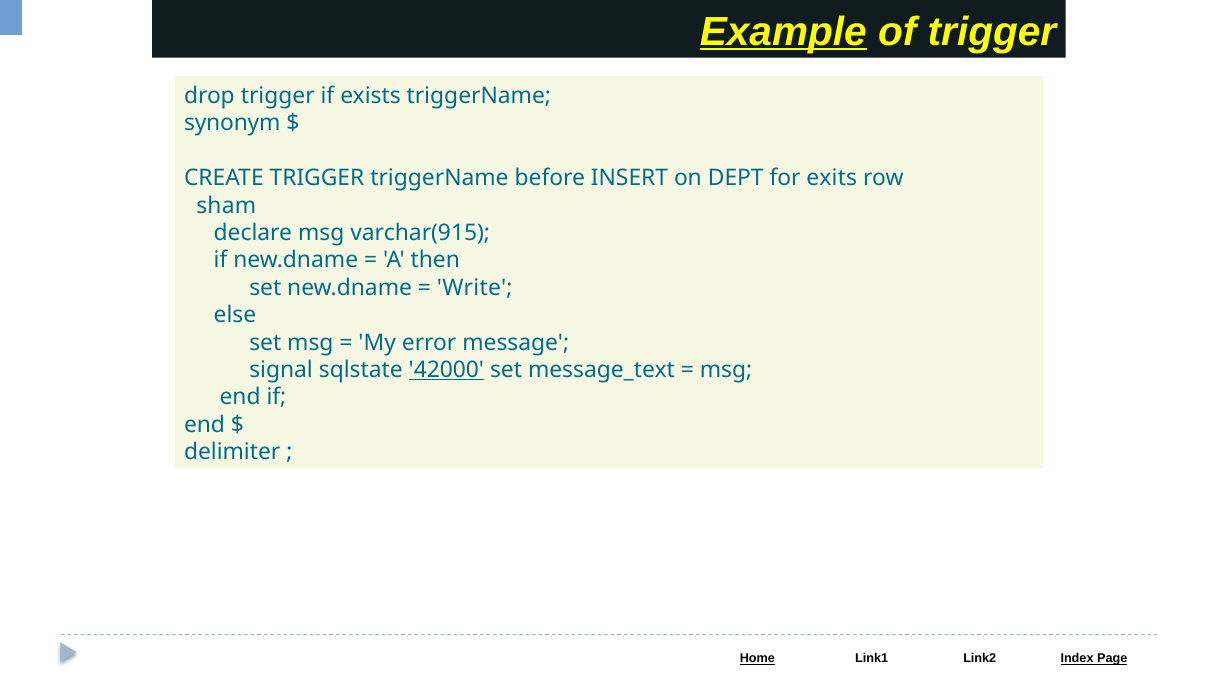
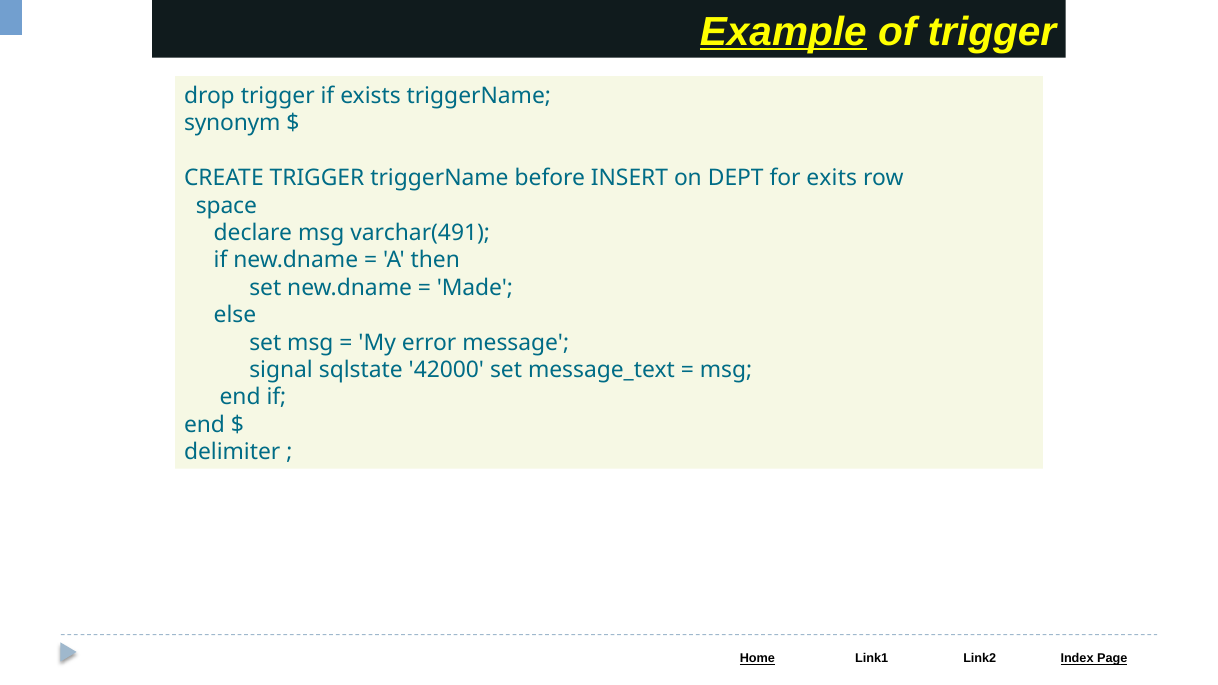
sham: sham -> space (226, 206)
varchar(915: varchar(915 -> varchar(491 (420, 233)
Write: Write -> Made (475, 288)
42000 underline: present -> none (446, 370)
